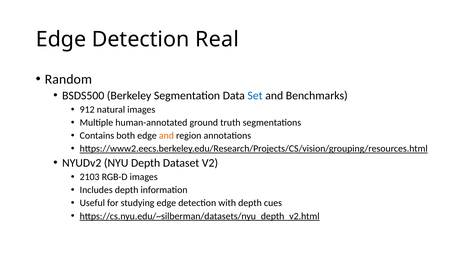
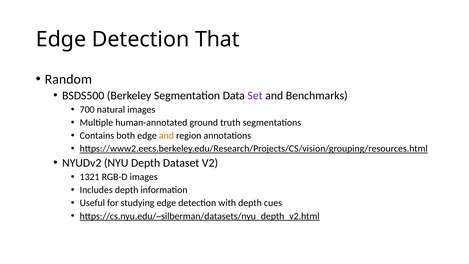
Real: Real -> That (217, 39)
Set colour: blue -> purple (255, 95)
912: 912 -> 700 (87, 109)
2103: 2103 -> 1321 (90, 177)
